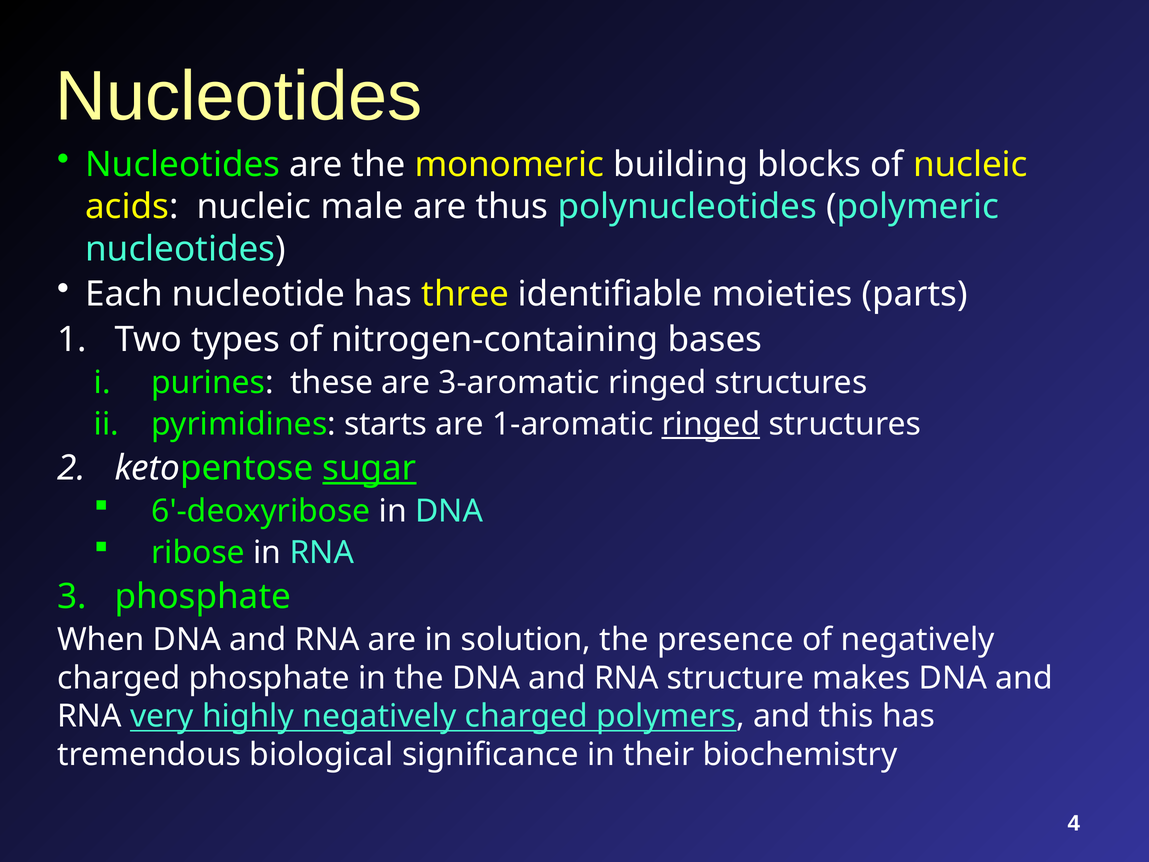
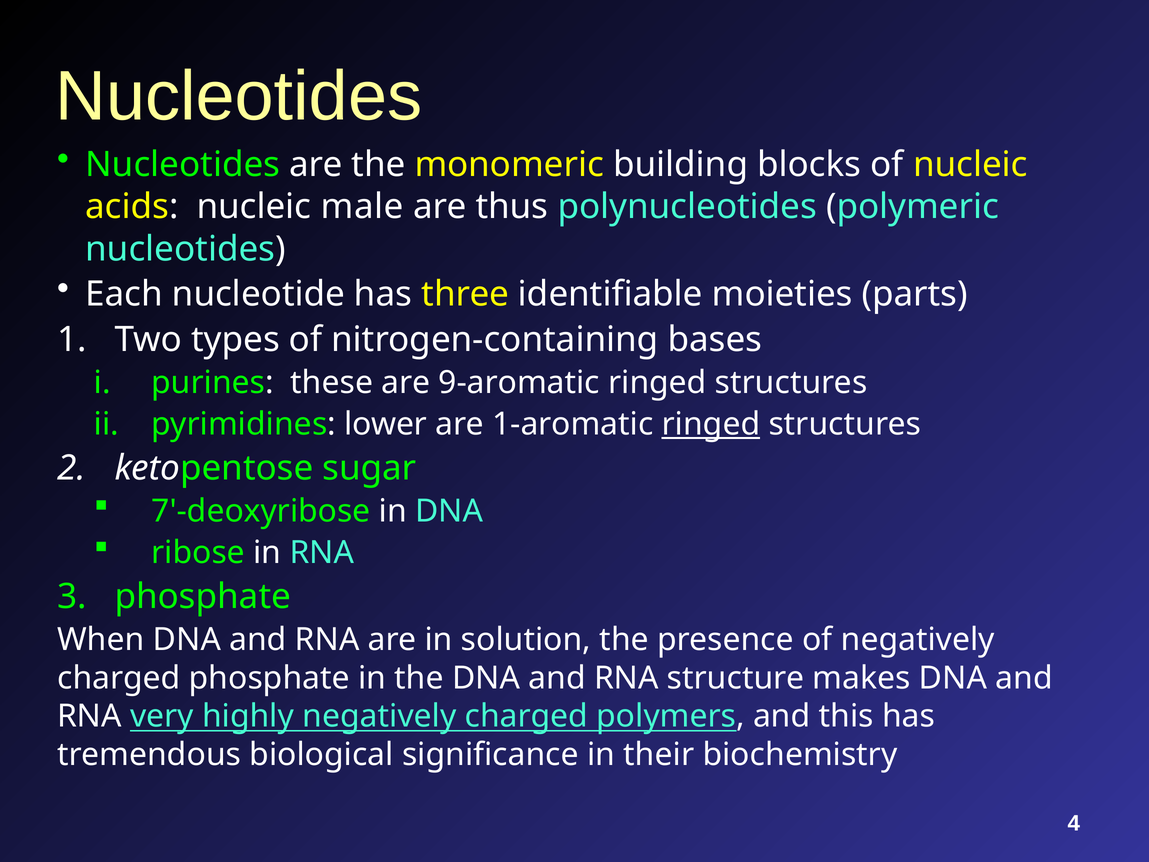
3-aromatic: 3-aromatic -> 9-aromatic (519, 383)
starts: starts -> lower (386, 424)
sugar underline: present -> none (369, 468)
6'-deoxyribose: 6'-deoxyribose -> 7'-deoxyribose (261, 511)
